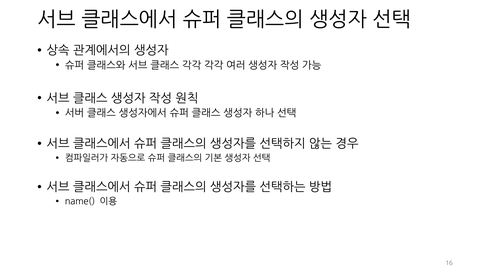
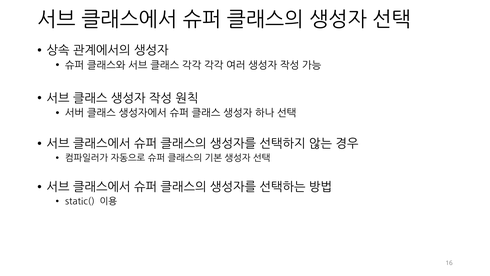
name(: name( -> static( (80, 201)
